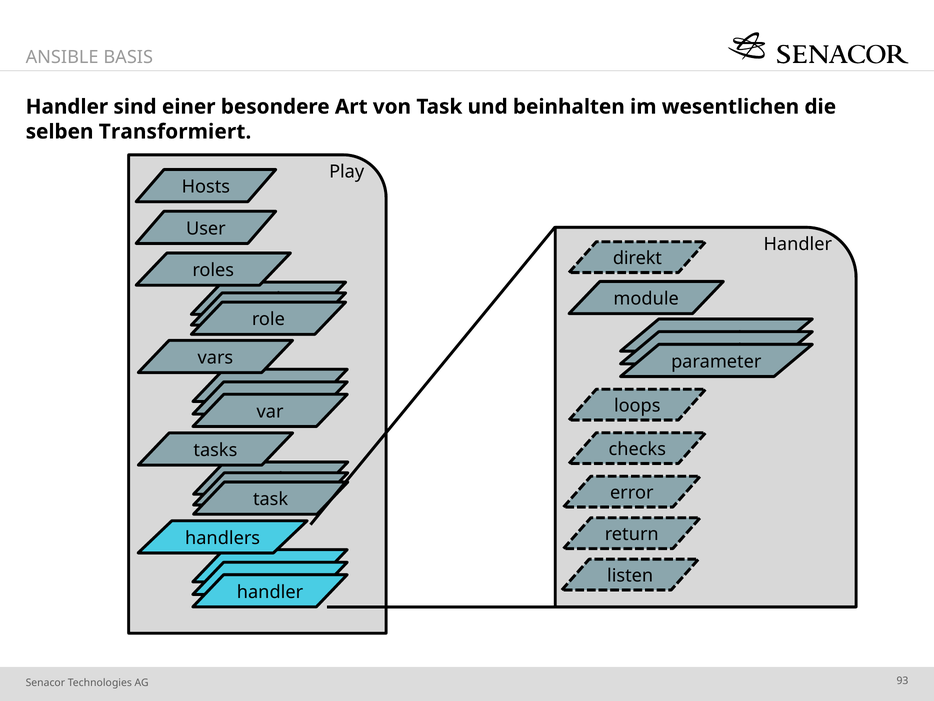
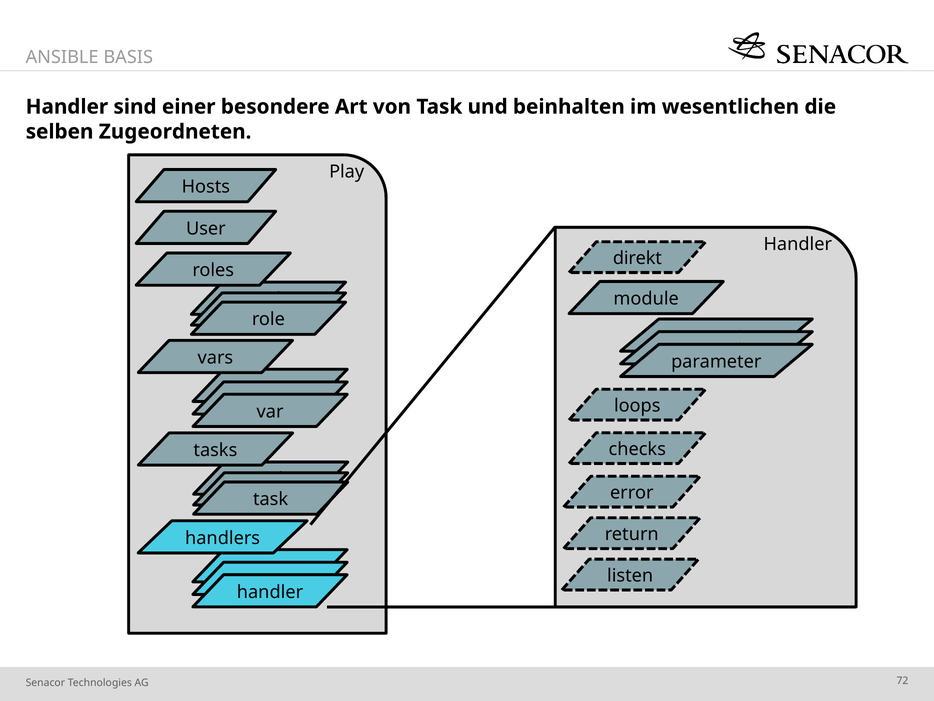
Transformiert: Transformiert -> Zugeordneten (175, 132)
93: 93 -> 72 (902, 680)
